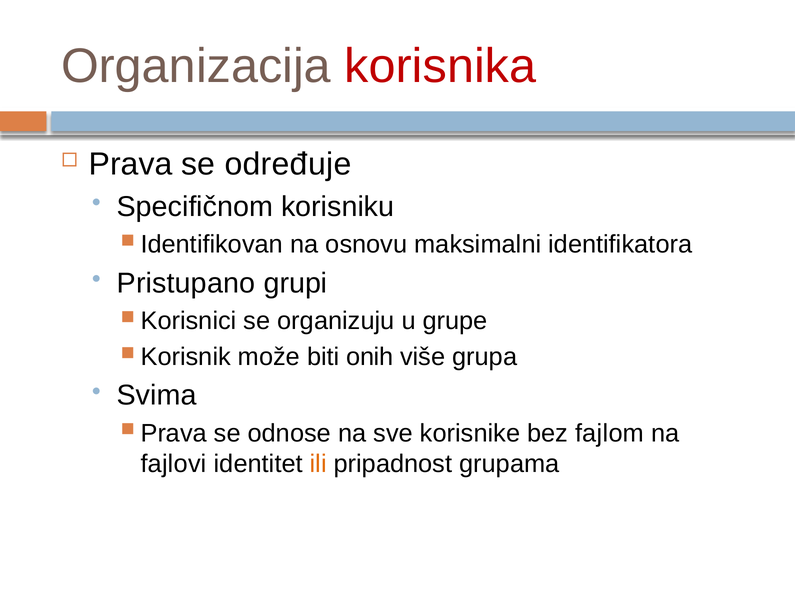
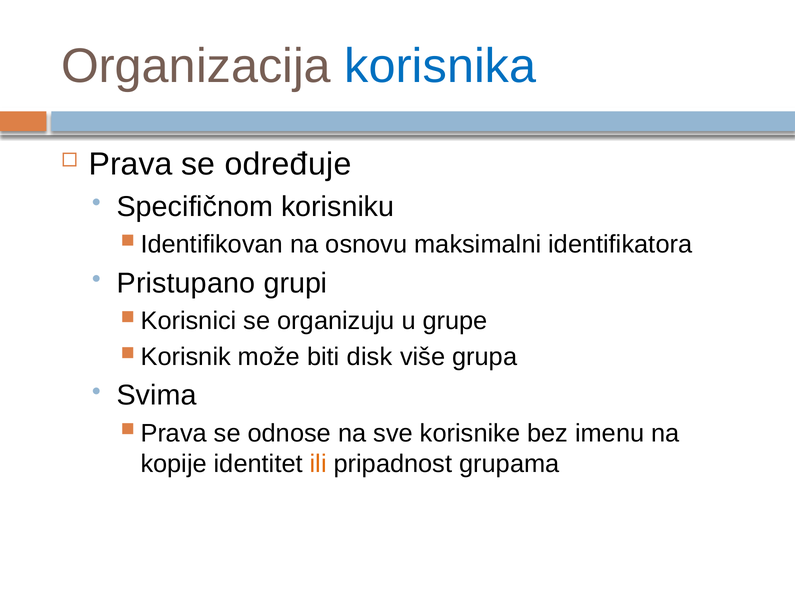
korisnika colour: red -> blue (440, 66)
onih: onih -> disk (370, 357)
fajlom: fajlom -> imenu (610, 433)
fajlovi: fajlovi -> kopije (174, 464)
